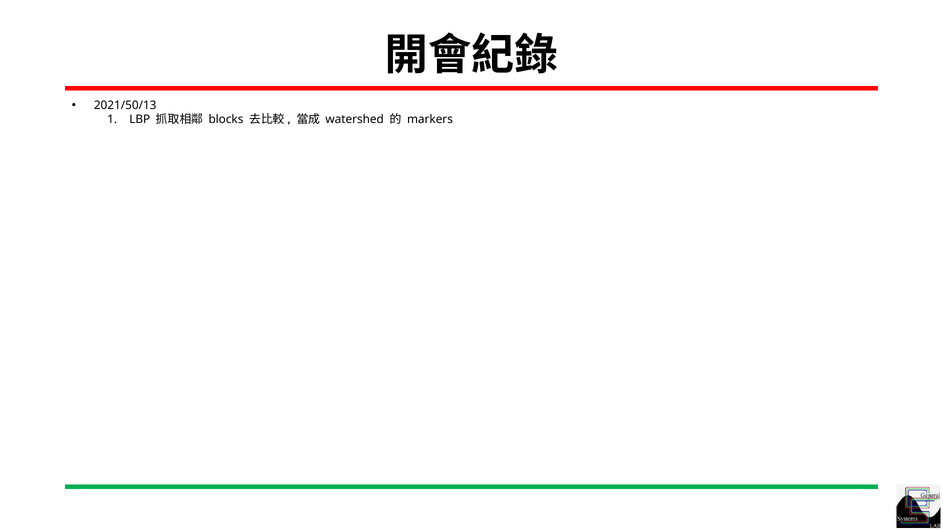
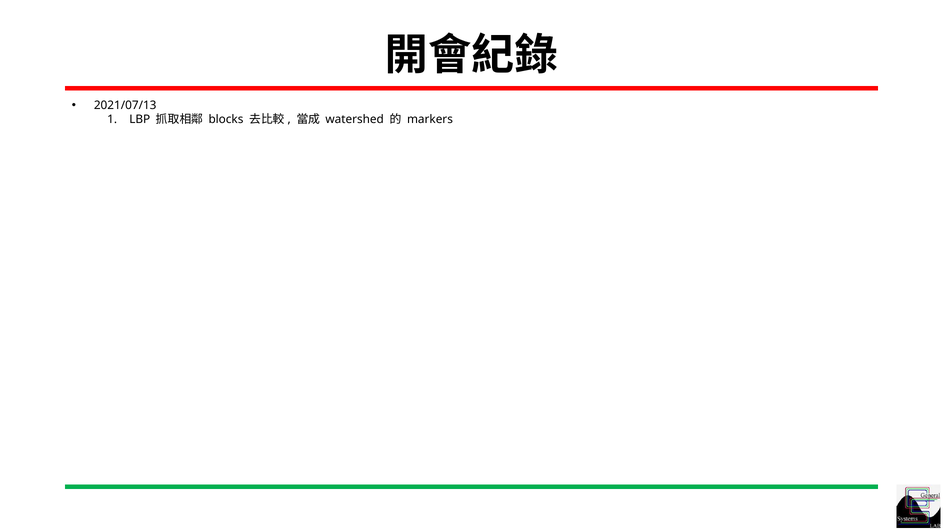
2021/50/13: 2021/50/13 -> 2021/07/13 (125, 106)
